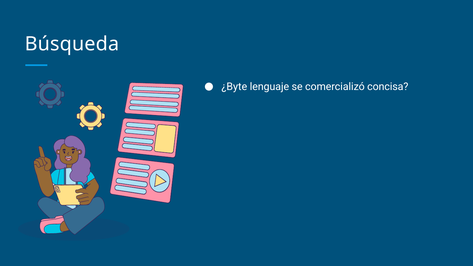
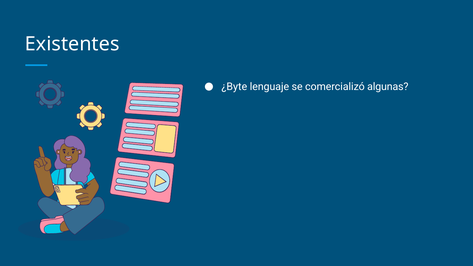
Búsqueda: Búsqueda -> Existentes (72, 44)
concisa: concisa -> algunas (388, 87)
